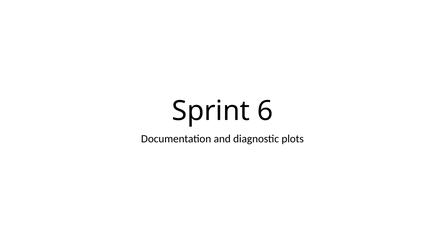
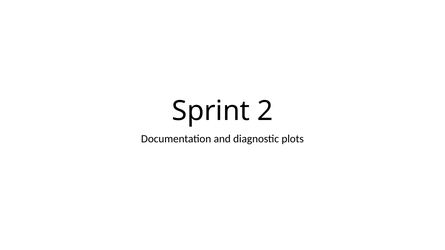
6: 6 -> 2 (265, 111)
